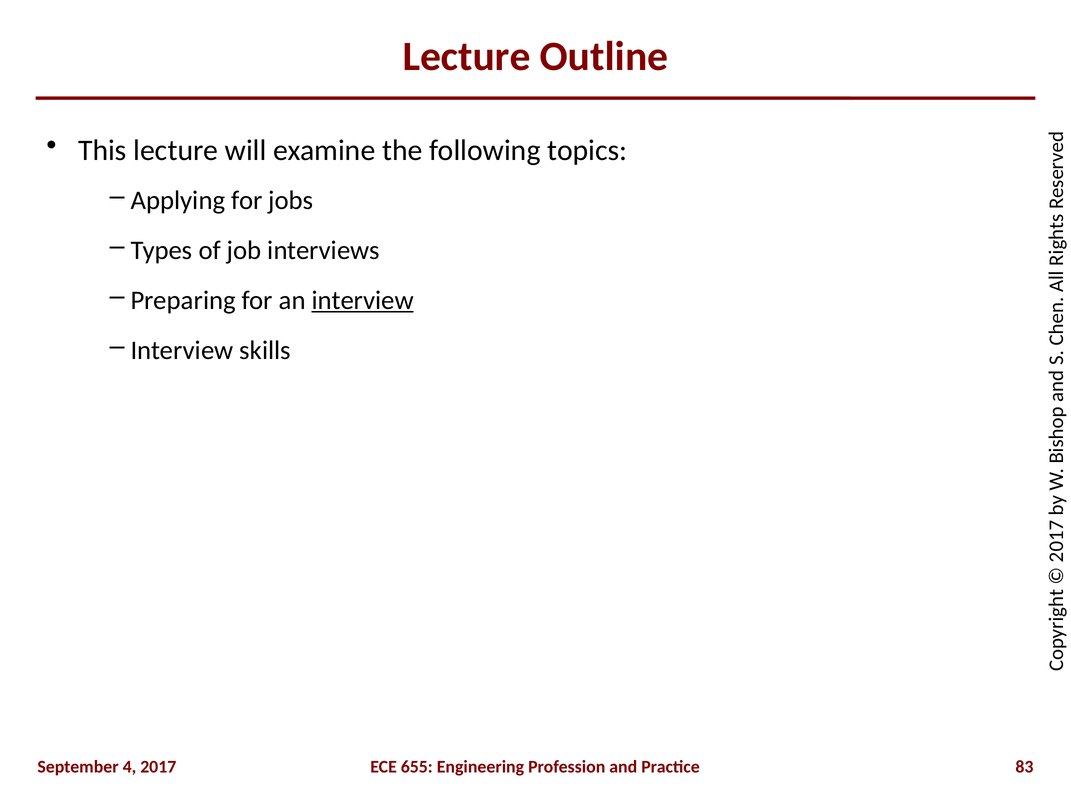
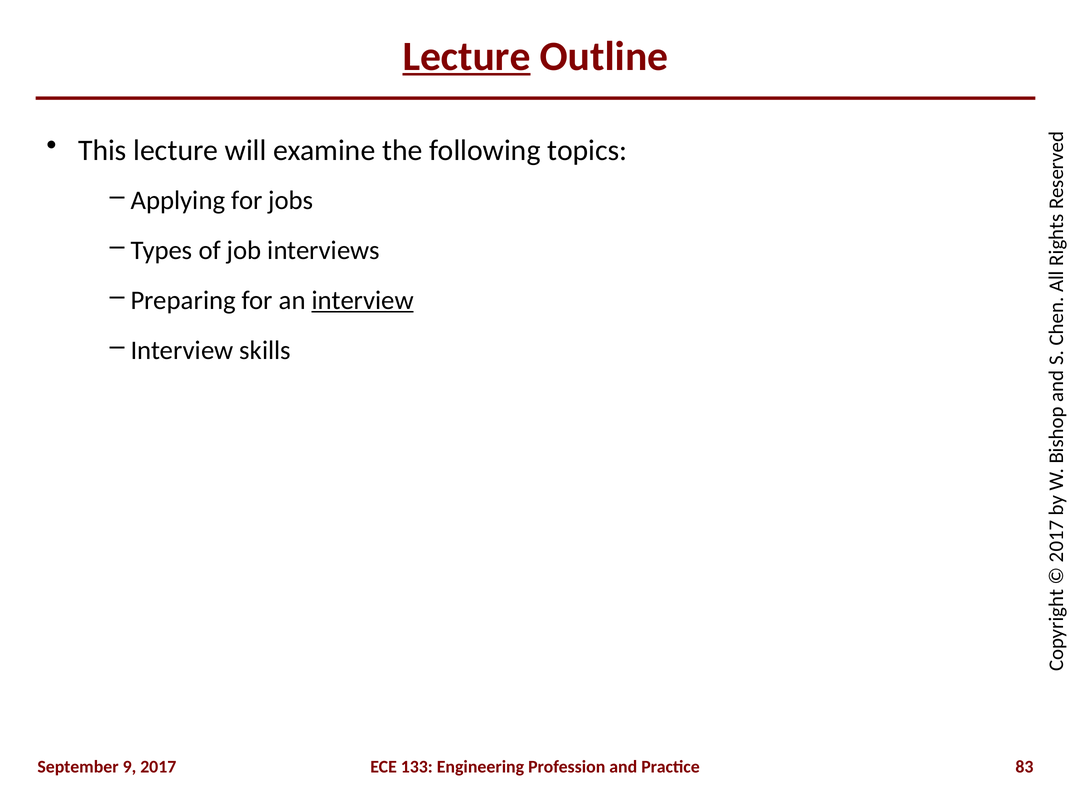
Lecture underline: none -> present (467, 56)
4: 4 -> 9 (129, 767)
655: 655 -> 133 (417, 767)
